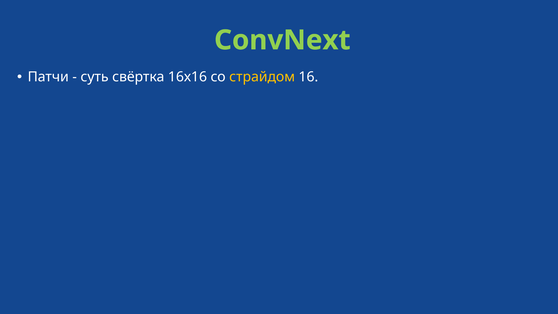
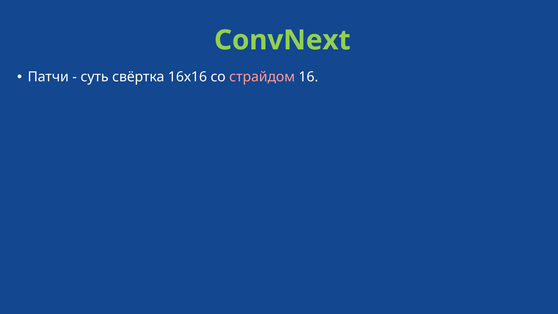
страйдом colour: yellow -> pink (262, 77)
